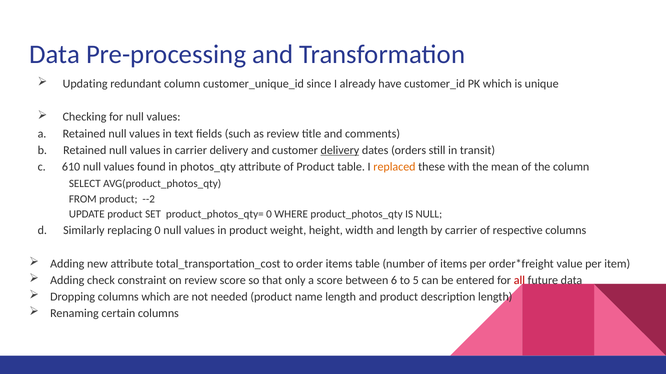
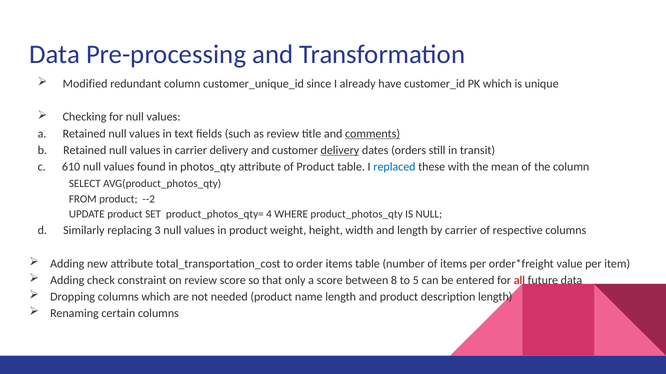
Updating: Updating -> Modified (85, 84)
comments underline: none -> present (373, 134)
replaced colour: orange -> blue (394, 167)
product_photos_qty= 0: 0 -> 4 (269, 215)
replacing 0: 0 -> 3 (158, 231)
6: 6 -> 8 (394, 281)
